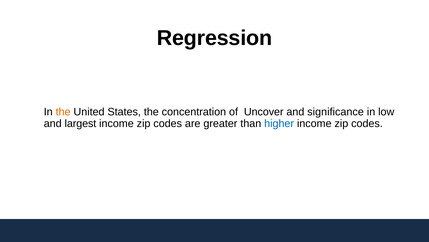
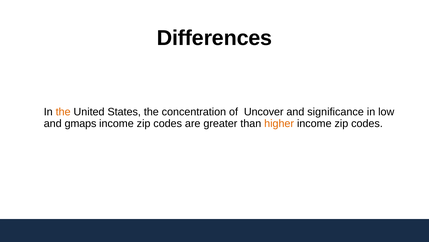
Regression: Regression -> Differences (214, 38)
largest: largest -> gmaps (80, 123)
higher colour: blue -> orange (279, 123)
